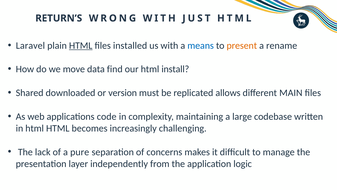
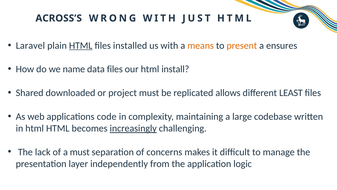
RETURN’S: RETURN’S -> ACROSS’S (59, 18)
means colour: blue -> orange (201, 45)
rename: rename -> ensures (282, 45)
move: move -> name (74, 69)
data find: find -> files (115, 69)
version: version -> project (123, 93)
MAIN: MAIN -> LEAST (291, 93)
increasingly underline: none -> present (133, 128)
a pure: pure -> must (80, 152)
